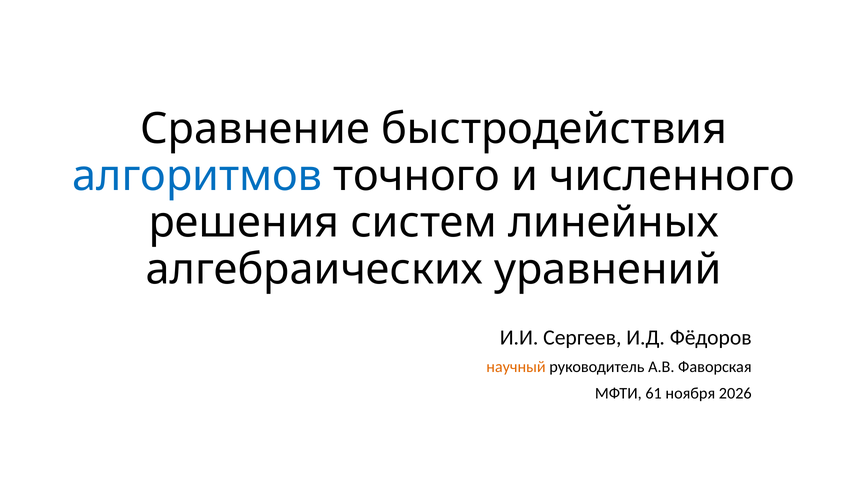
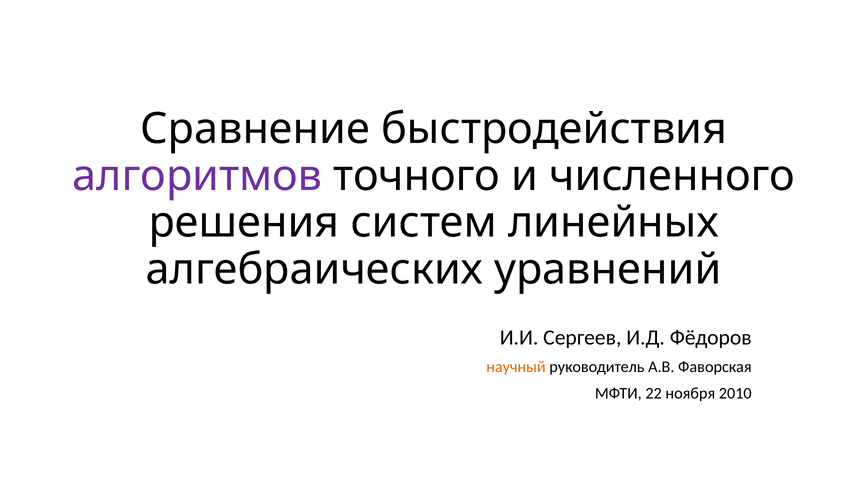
алгоритмов colour: blue -> purple (197, 176)
61: 61 -> 22 (654, 393)
2026: 2026 -> 2010 (735, 393)
